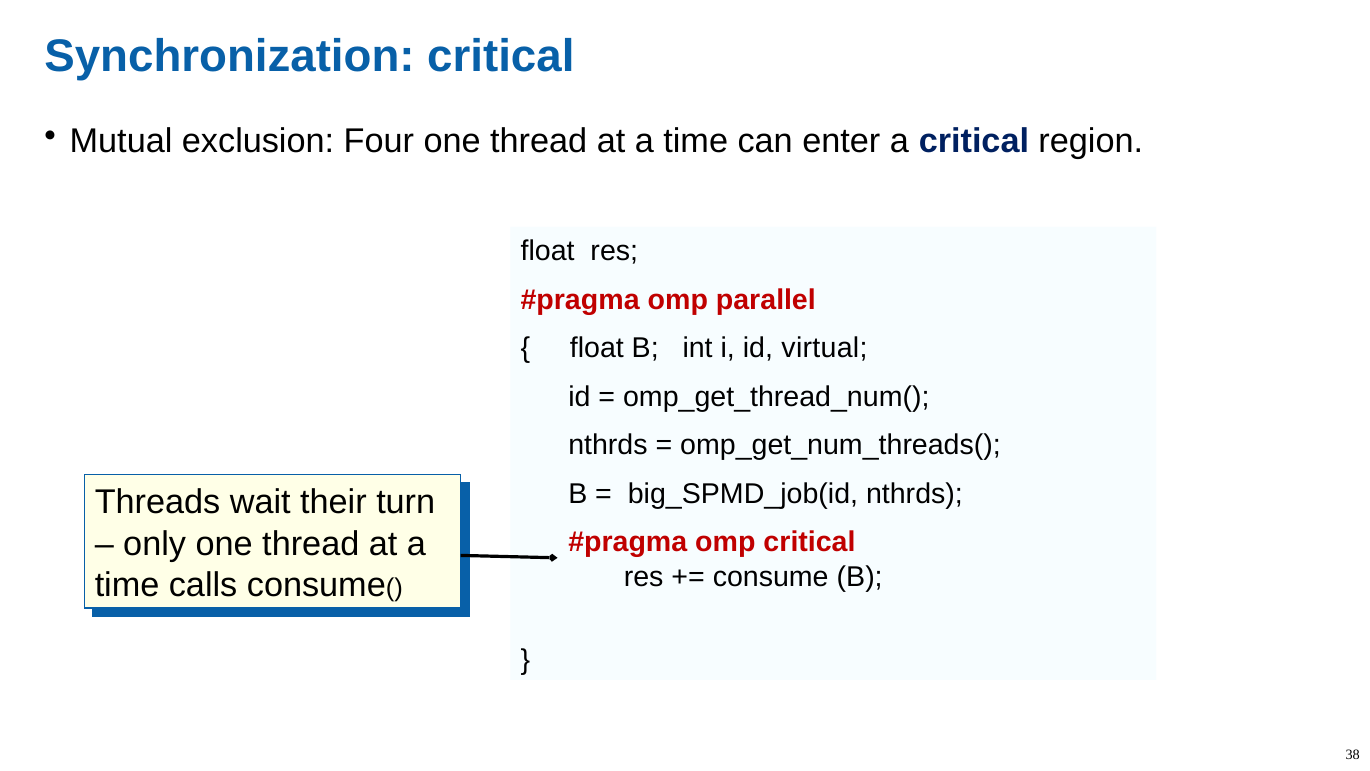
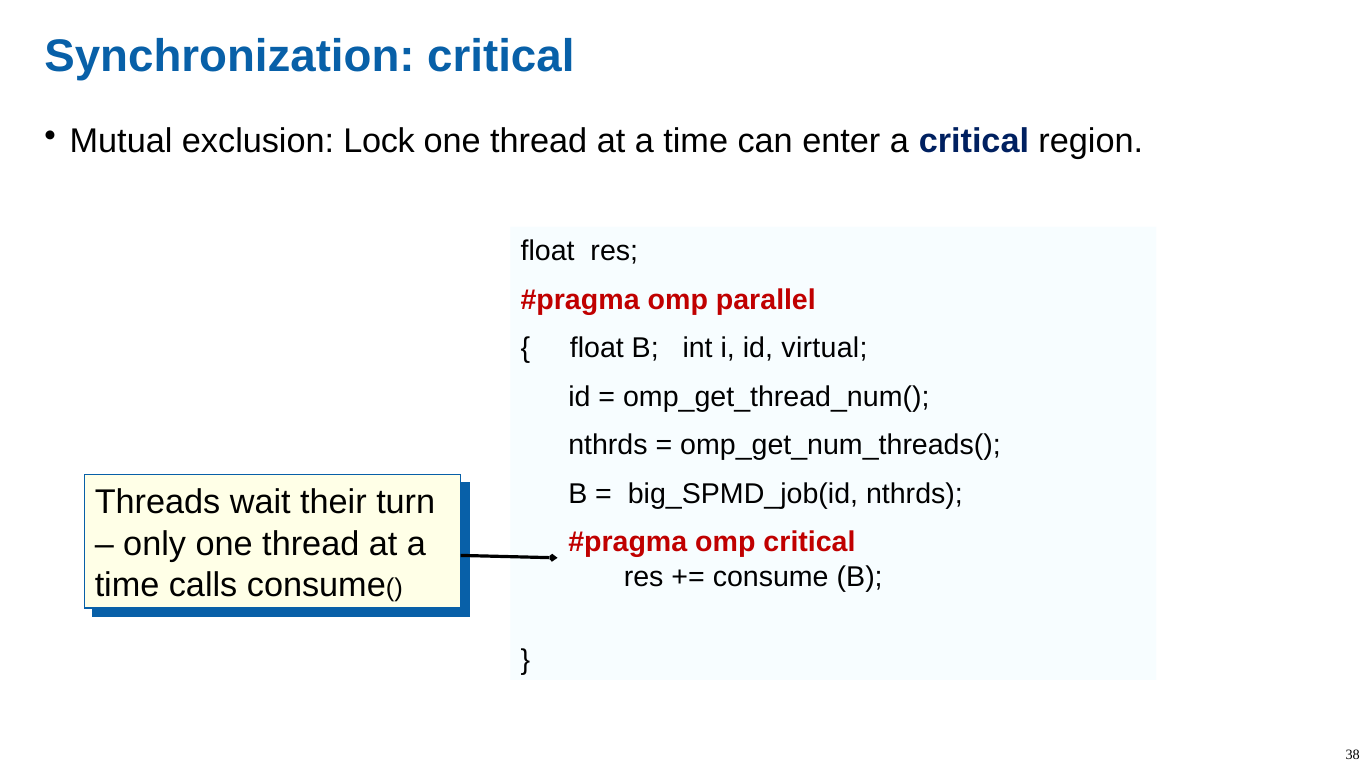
Four: Four -> Lock (379, 141)
